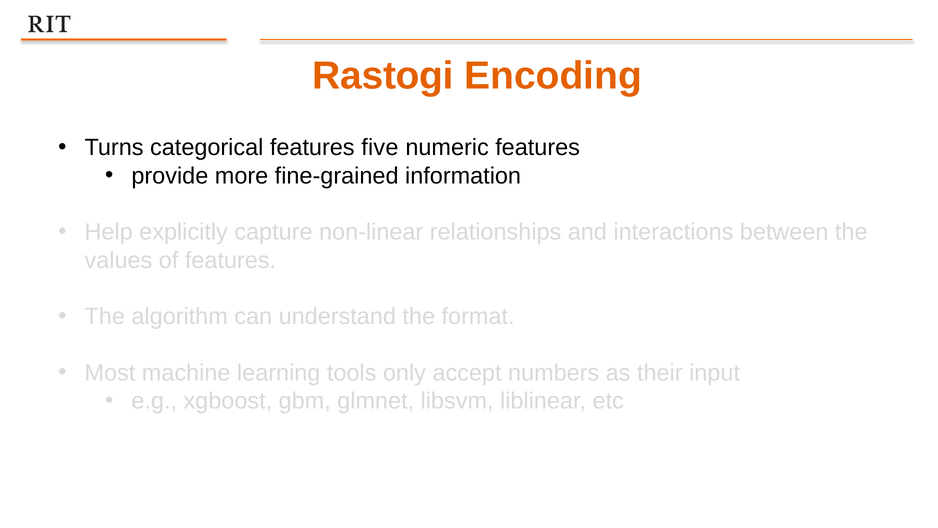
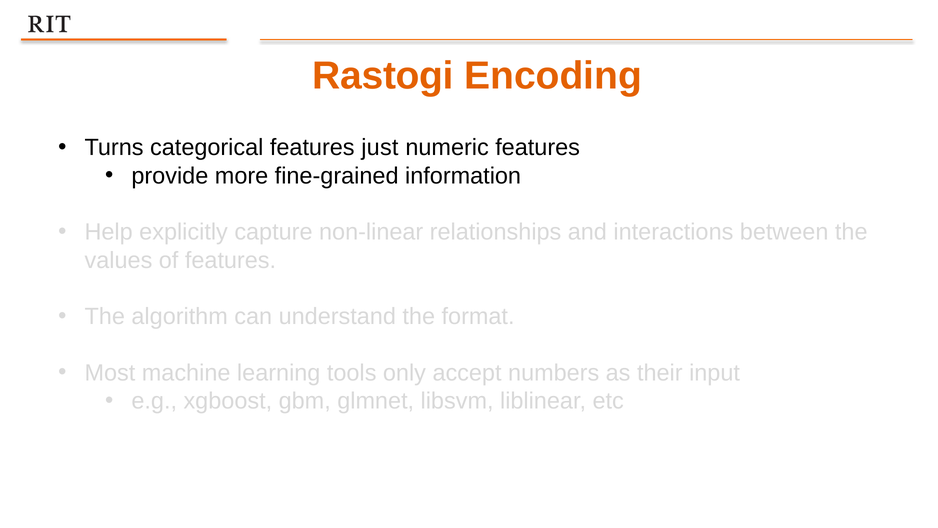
five: five -> just (380, 148)
